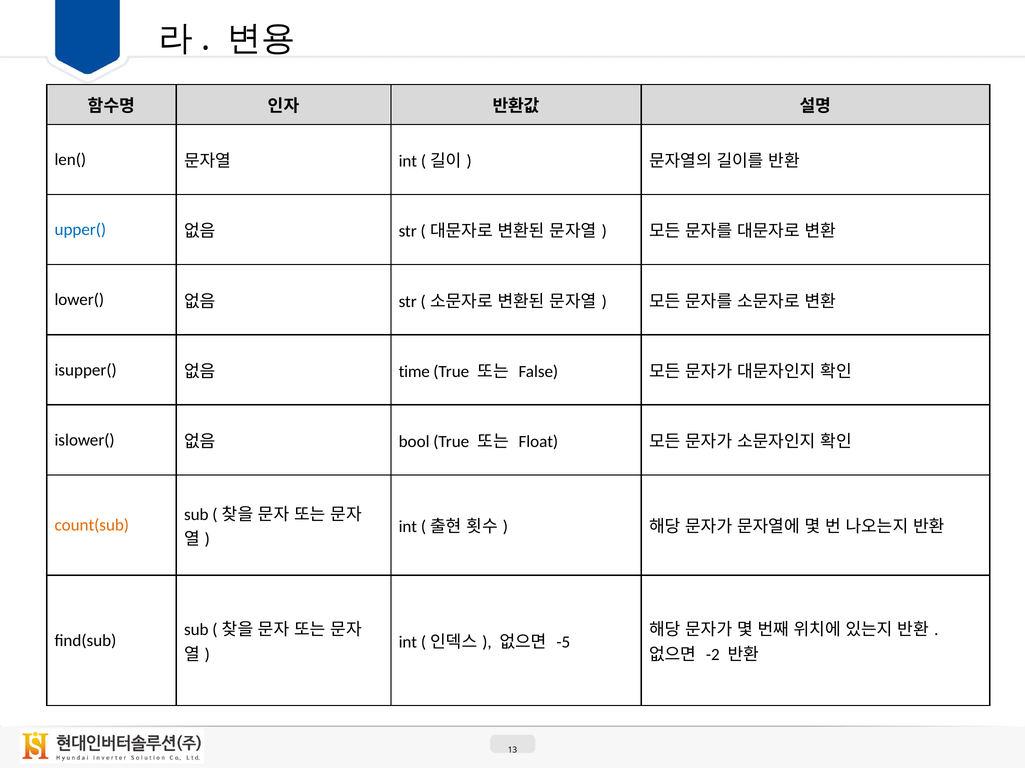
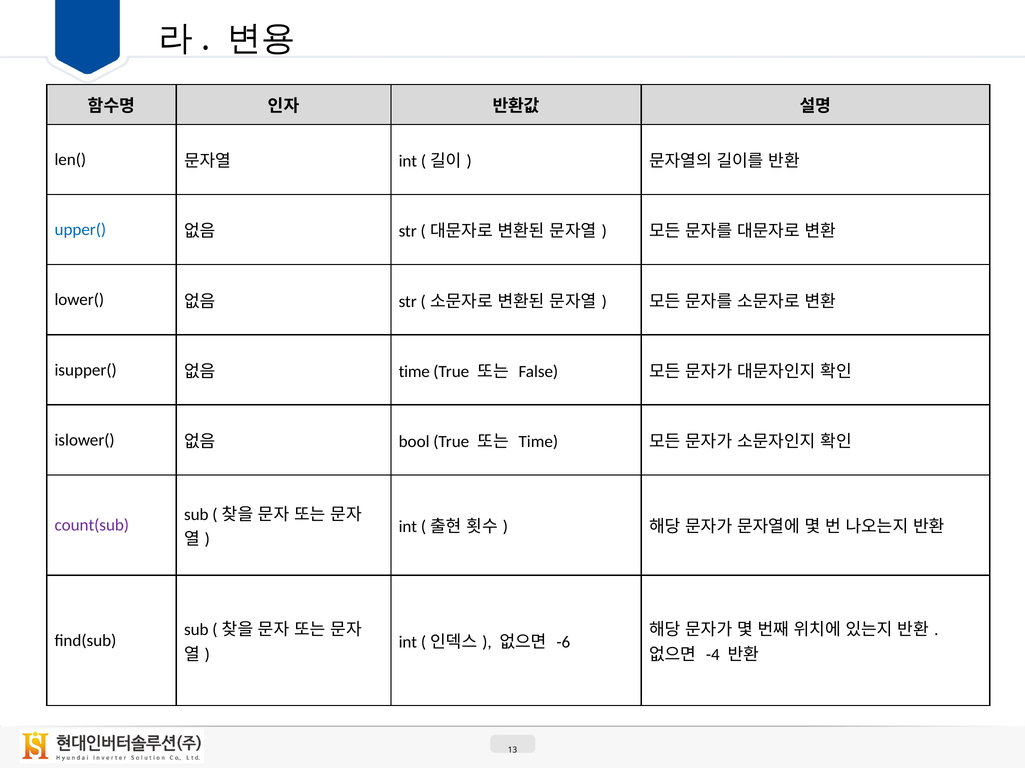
Float: Float -> Time (538, 442)
count(sub colour: orange -> purple (92, 526)
-5: -5 -> -6 (563, 643)
-2: -2 -> -4 (713, 655)
